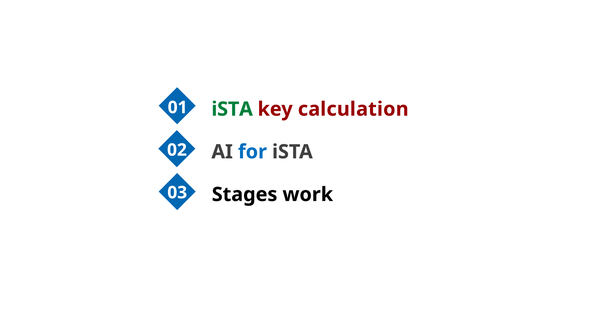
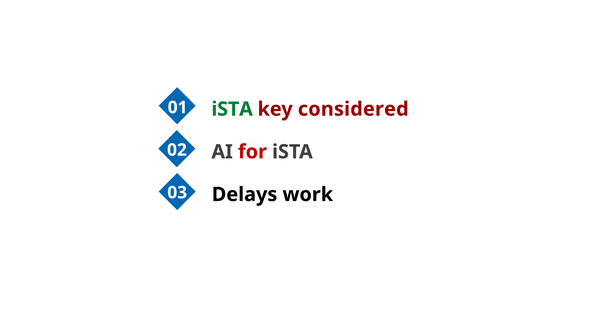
calculation: calculation -> considered (353, 109)
for colour: blue -> red (252, 152)
Stages: Stages -> Delays (245, 194)
